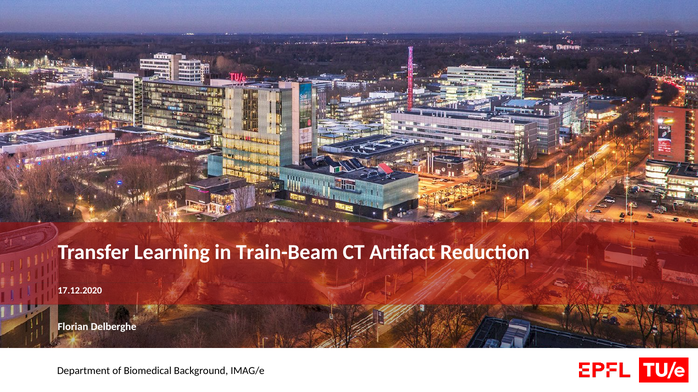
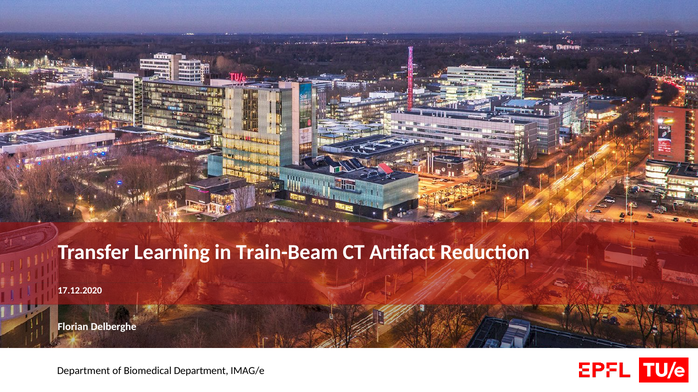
Biomedical Background: Background -> Department (201, 371)
